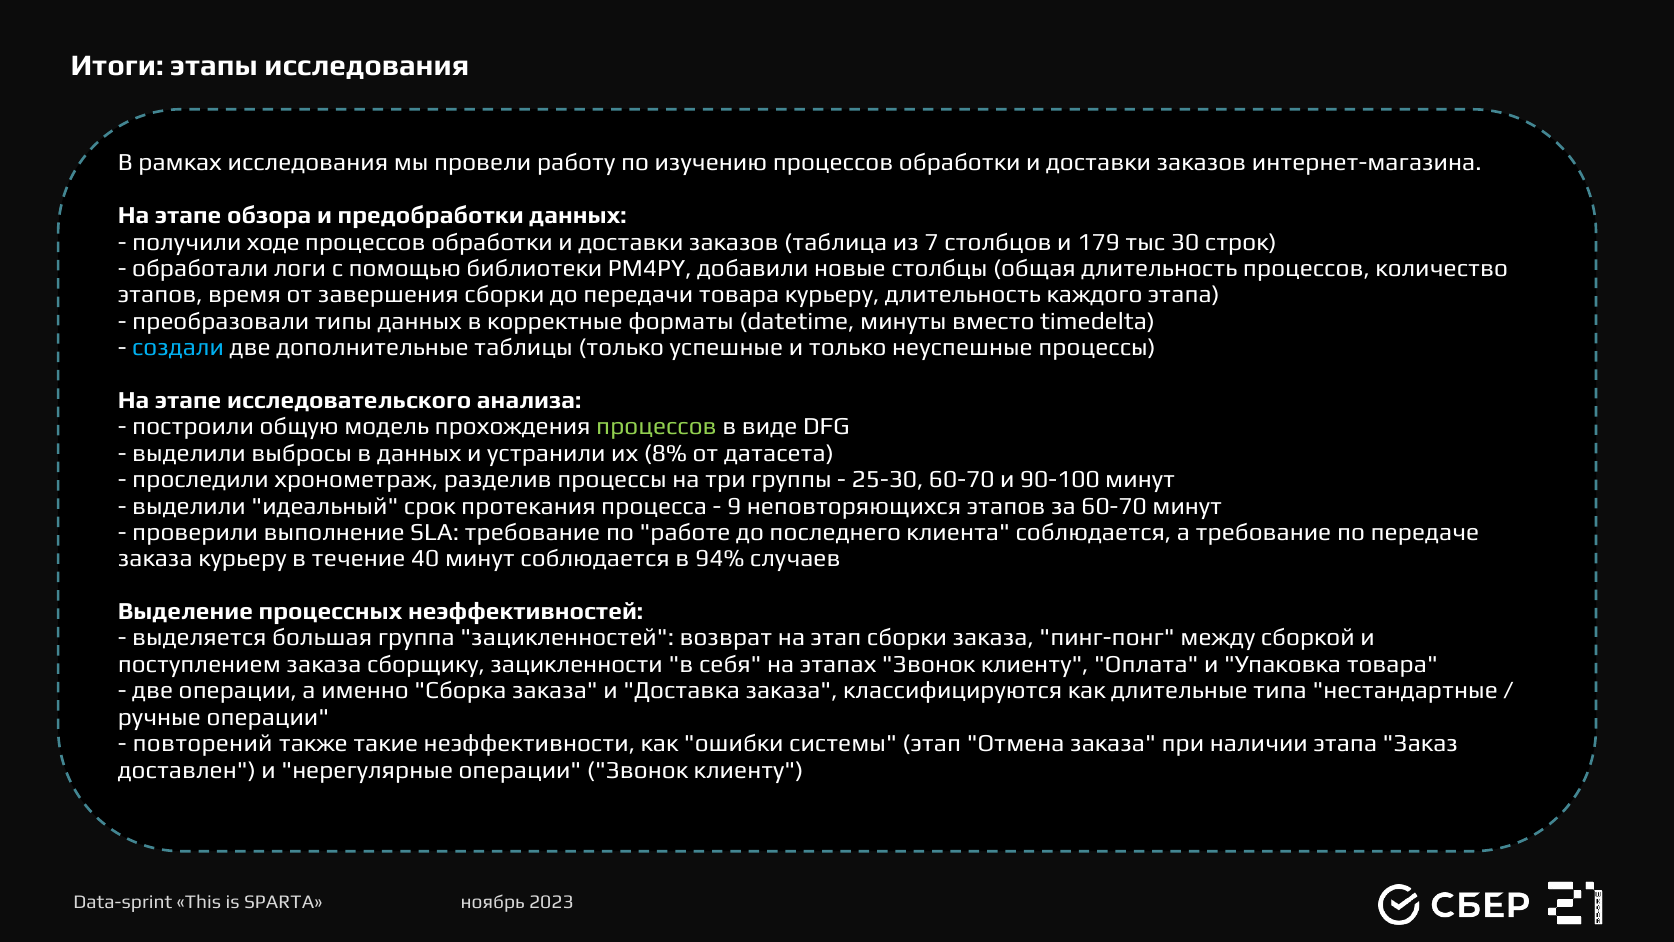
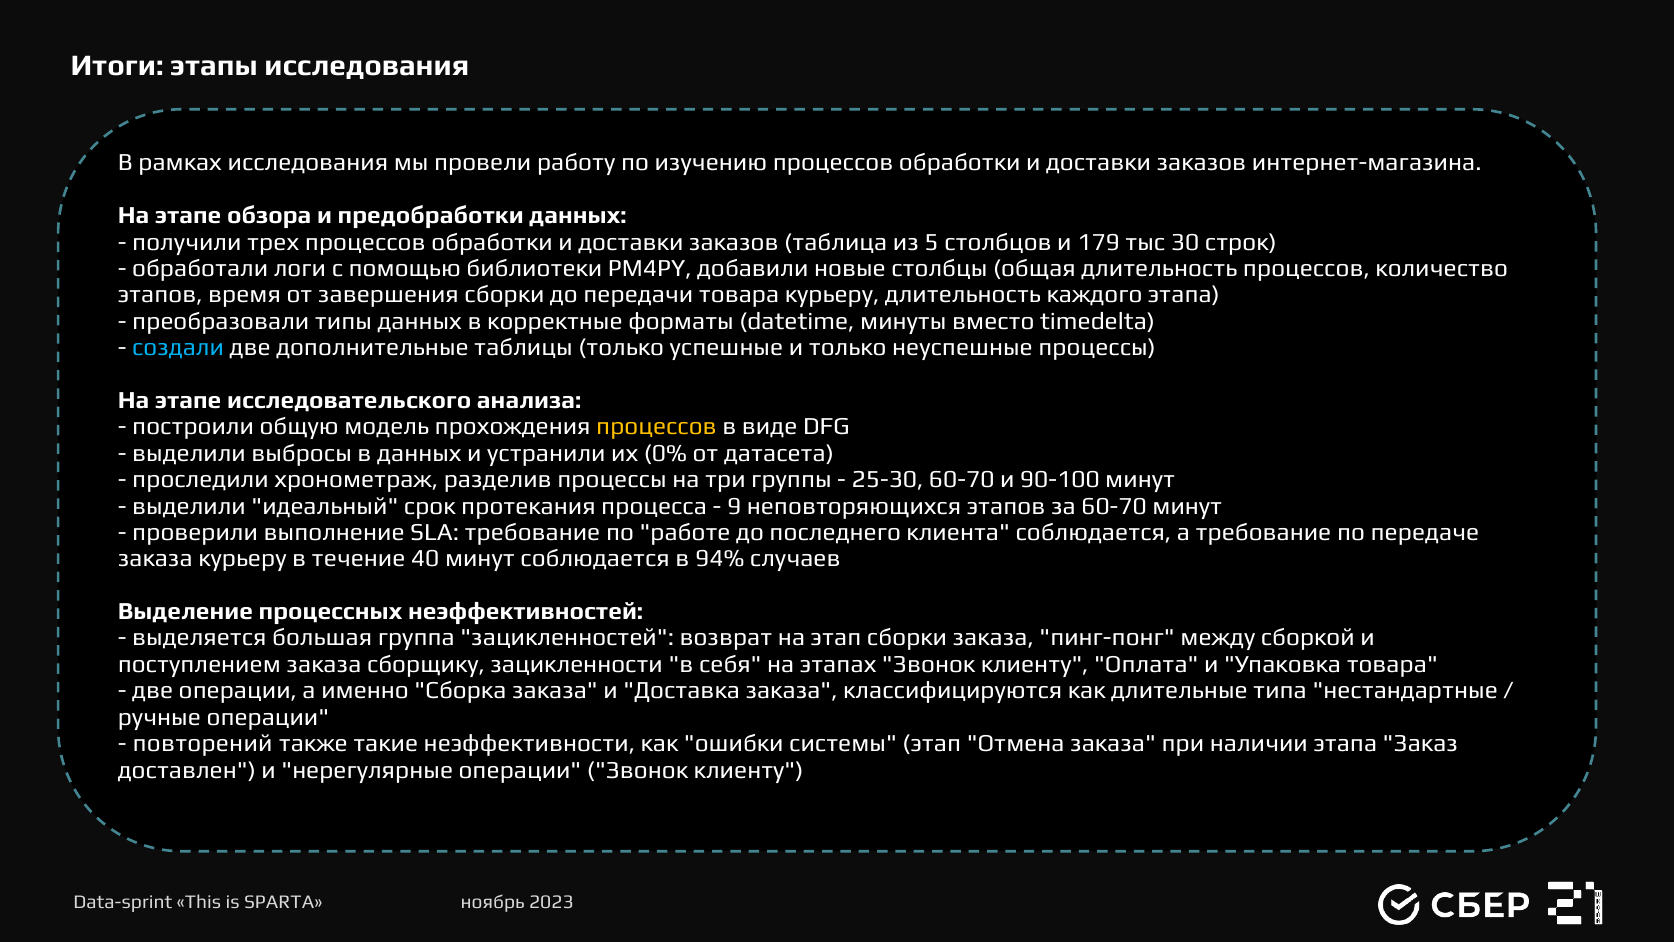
ходе: ходе -> трех (273, 242)
7: 7 -> 5 (932, 242)
процессов colour: light green -> yellow (656, 427)
8%: 8% -> 0% (665, 453)
